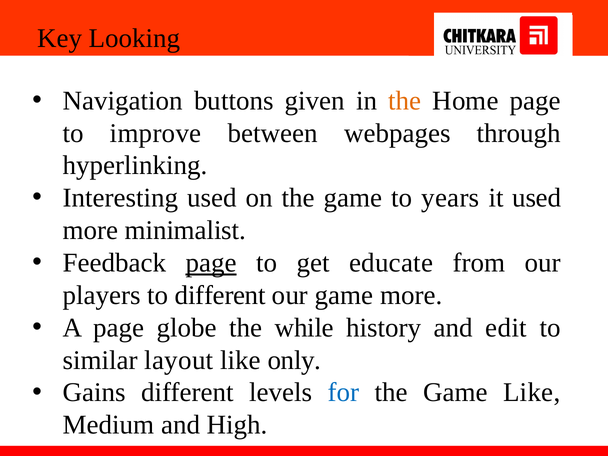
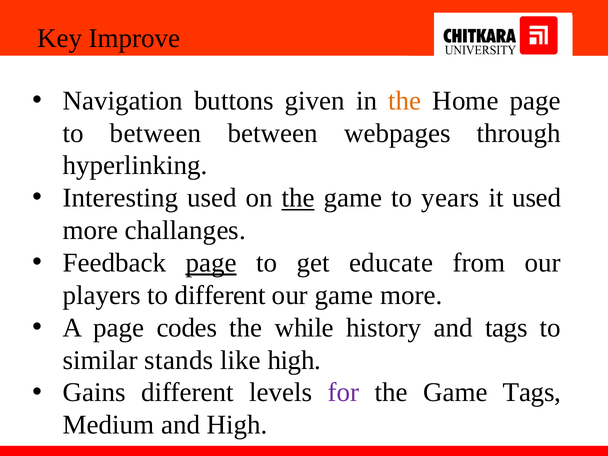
Looking: Looking -> Improve (135, 38)
to improve: improve -> between (156, 133)
the underline: none -> present (298, 198)
minimalist: minimalist -> challanges (185, 230)
globe: globe -> codes (187, 328)
and edit: edit -> tags (506, 328)
layout: layout -> stands (179, 360)
like only: only -> high (294, 360)
for colour: blue -> purple (343, 393)
Game Like: Like -> Tags (532, 393)
